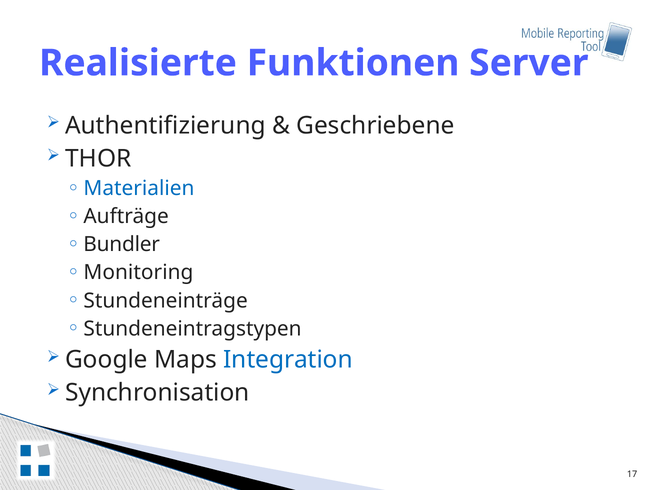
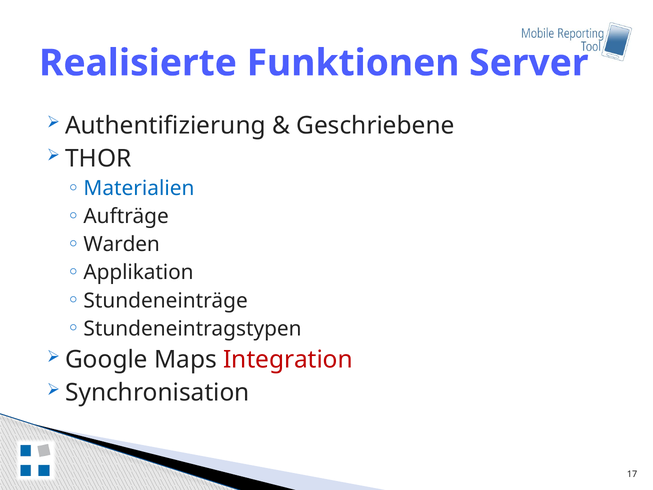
Bundler: Bundler -> Warden (122, 244)
Monitoring: Monitoring -> Applikation (139, 272)
Integration colour: blue -> red (288, 360)
